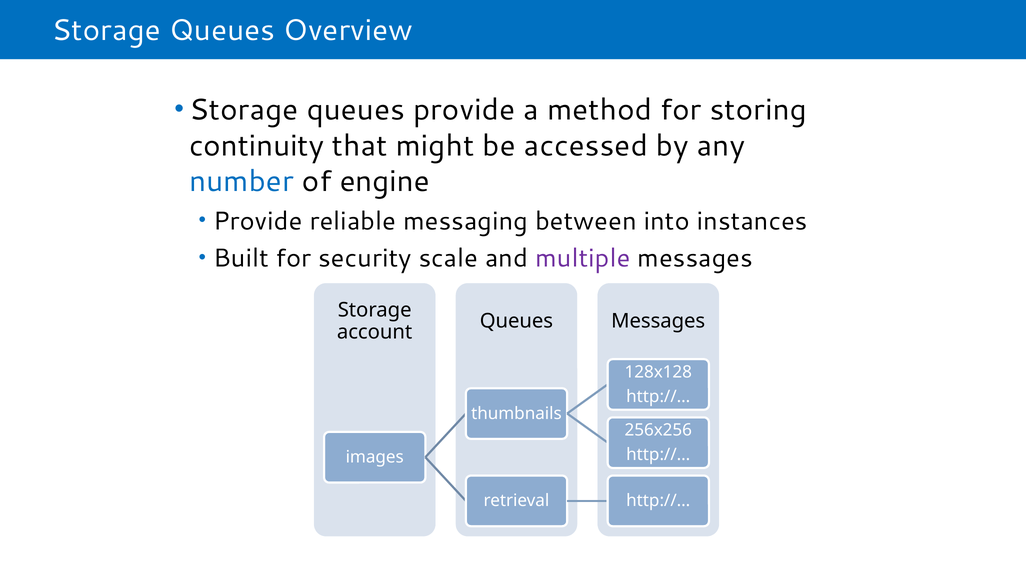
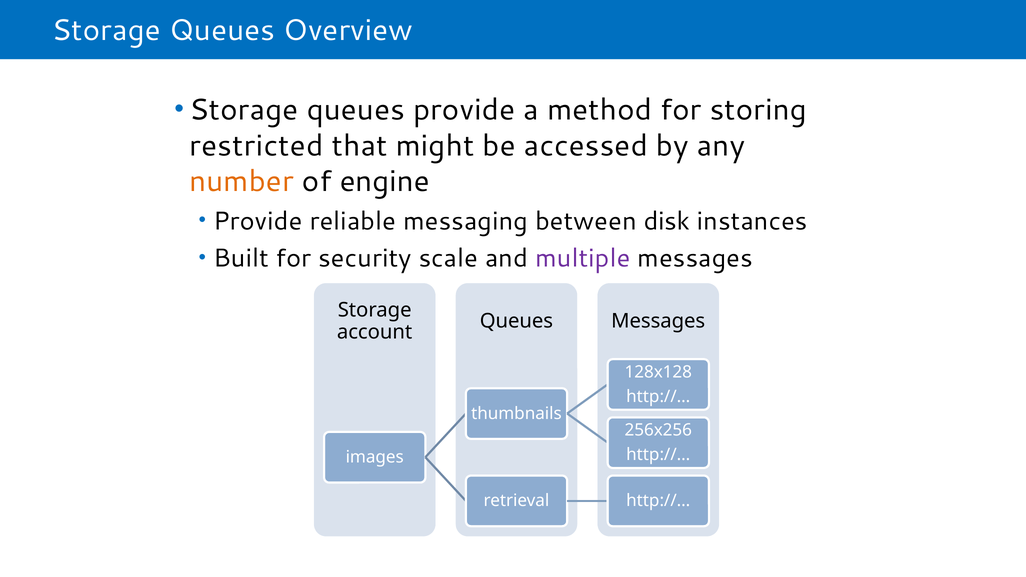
continuity: continuity -> restricted (256, 146)
number colour: blue -> orange (241, 182)
into: into -> disk (667, 221)
